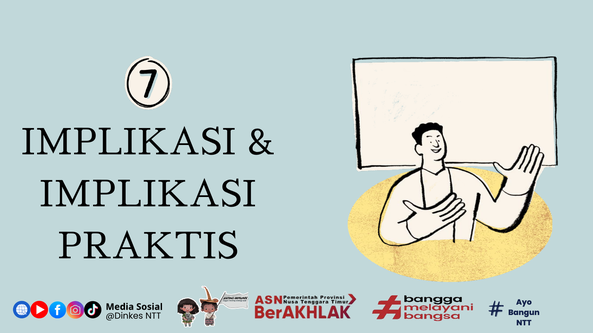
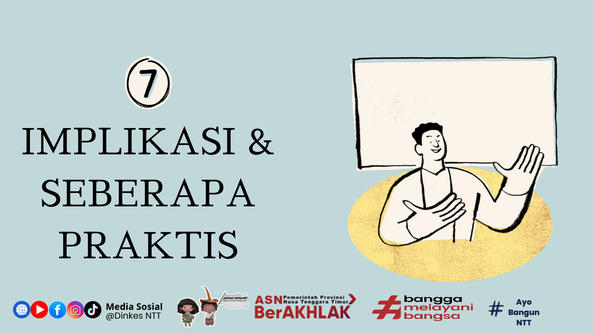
IMPLIKASI: IMPLIKASI -> SEBERAPA (148, 195)
